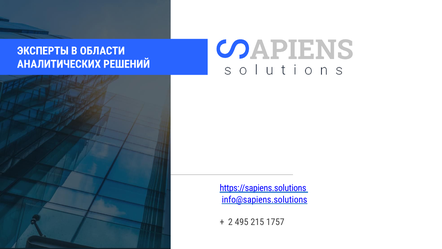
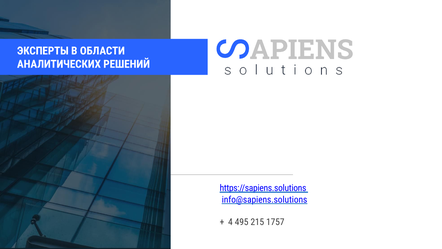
2: 2 -> 4 (230, 222)
